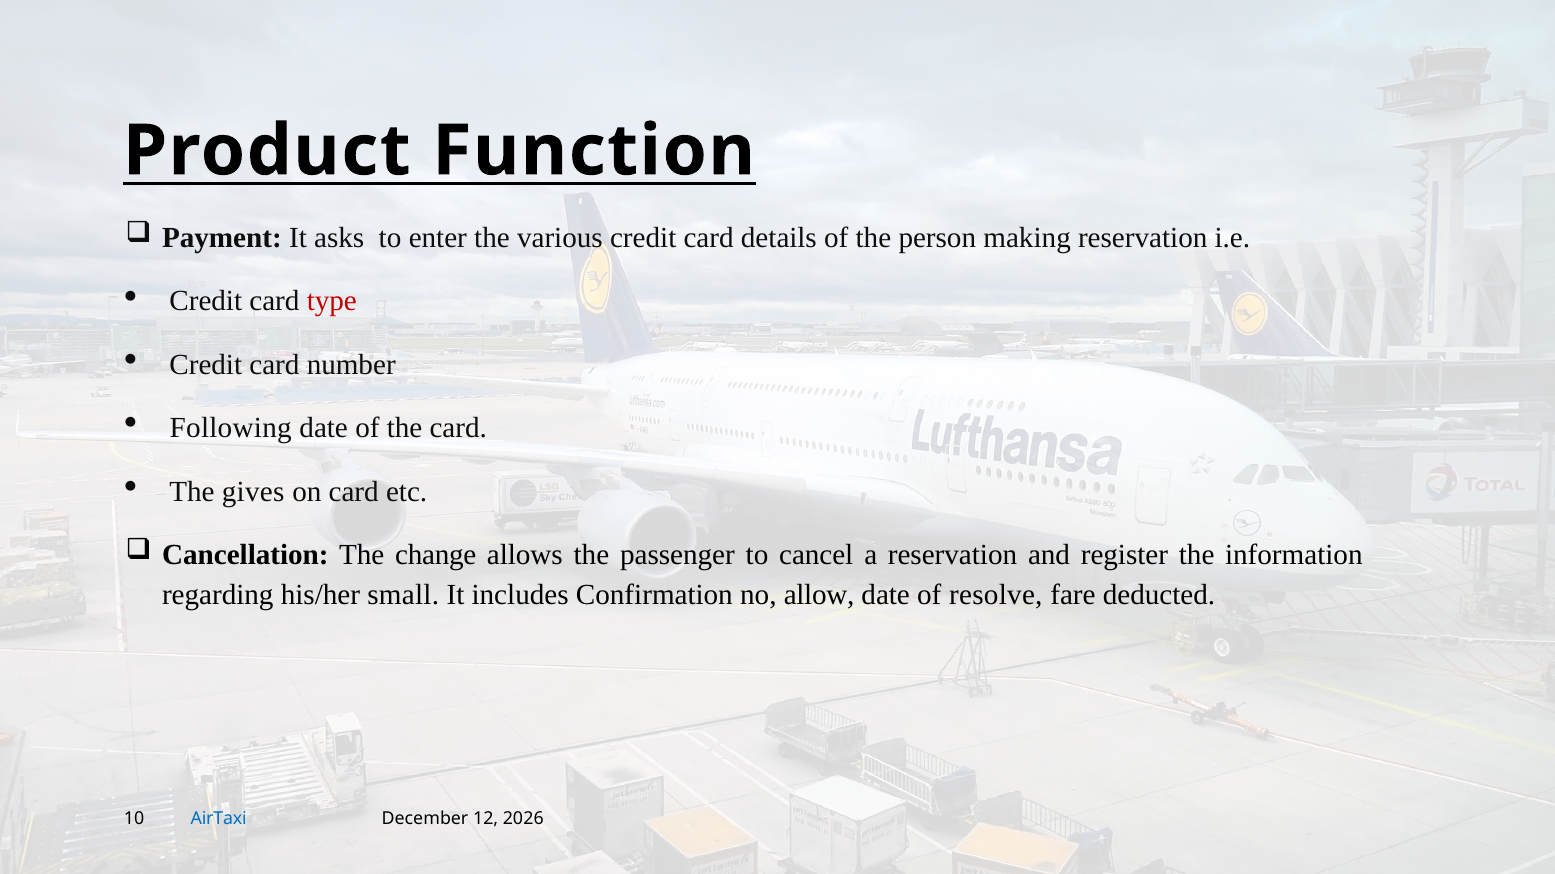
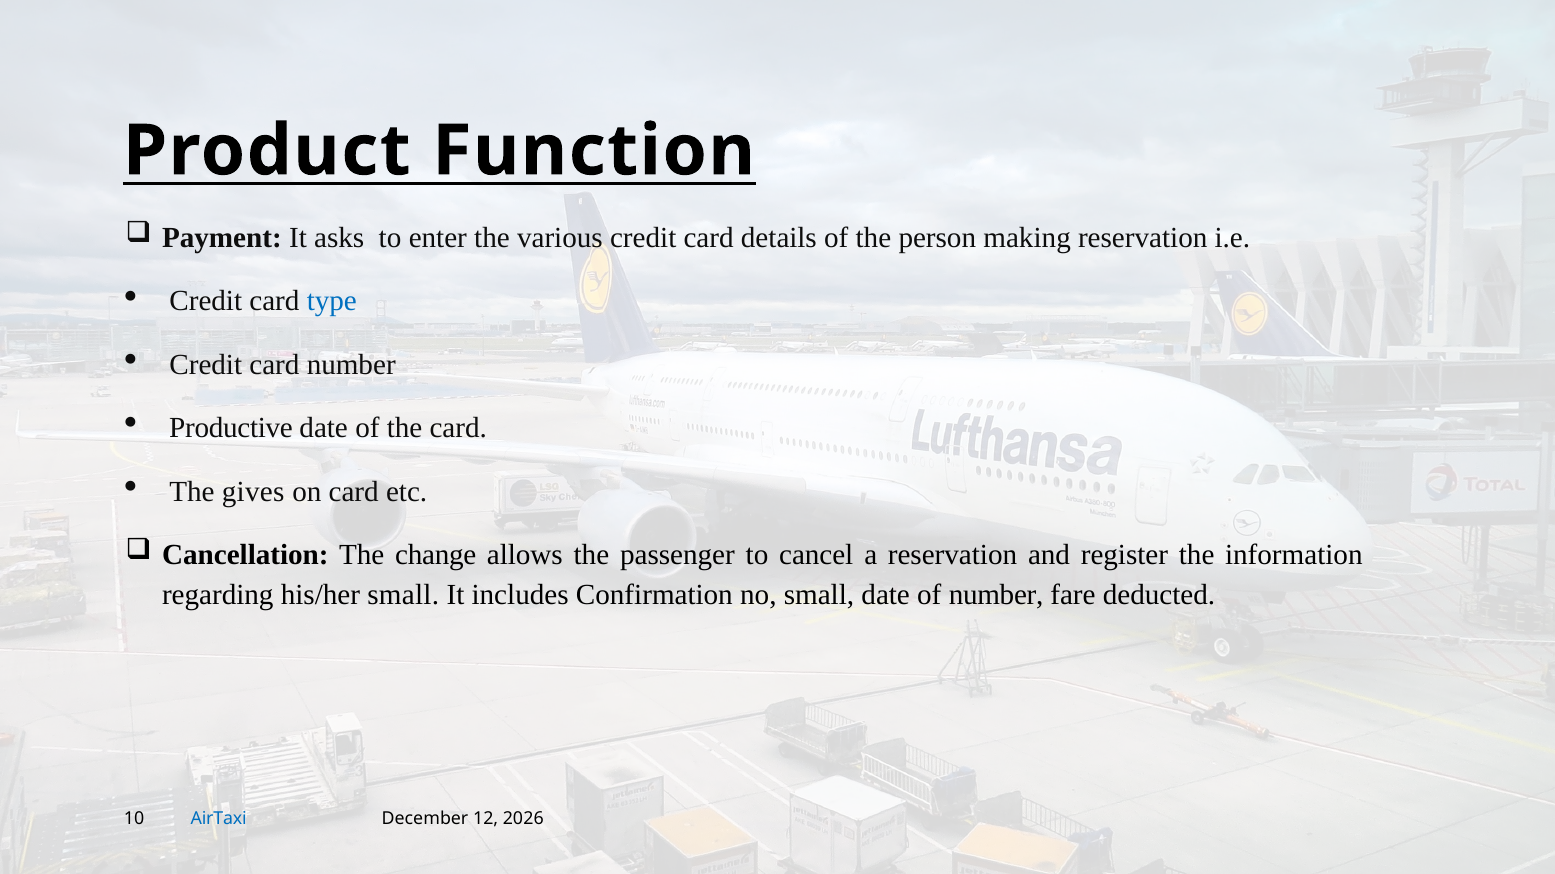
type colour: red -> blue (332, 302)
Following: Following -> Productive (231, 428)
no allow: allow -> small (819, 595)
of resolve: resolve -> number (996, 595)
